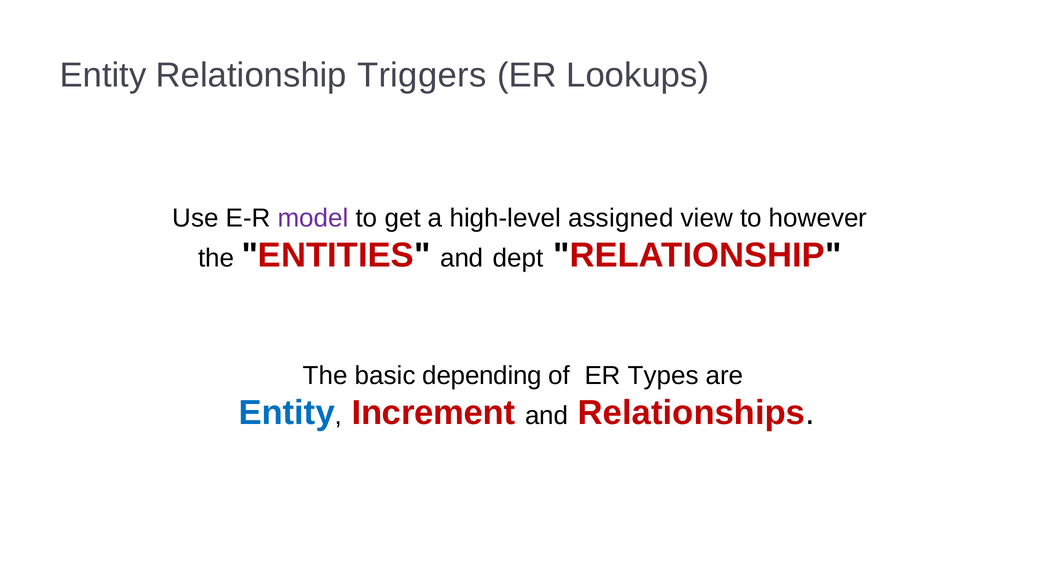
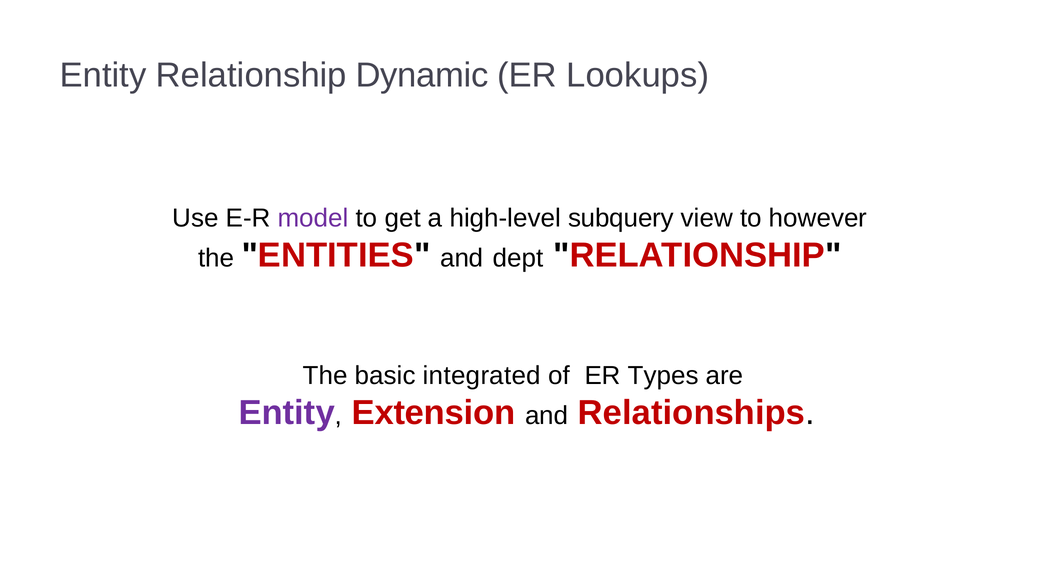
Triggers: Triggers -> Dynamic (422, 75)
assigned: assigned -> subquery (621, 218)
depending: depending -> integrated (482, 376)
Entity colour: blue -> purple (287, 413)
Increment: Increment -> Extension (434, 413)
